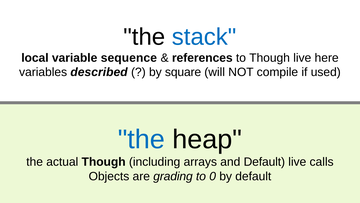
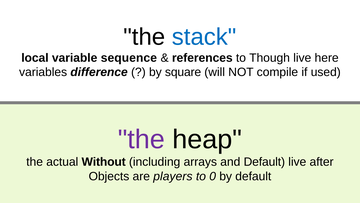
described: described -> difference (99, 72)
the colour: blue -> purple (141, 139)
actual Though: Though -> Without (104, 162)
calls: calls -> after (322, 162)
grading: grading -> players (173, 176)
